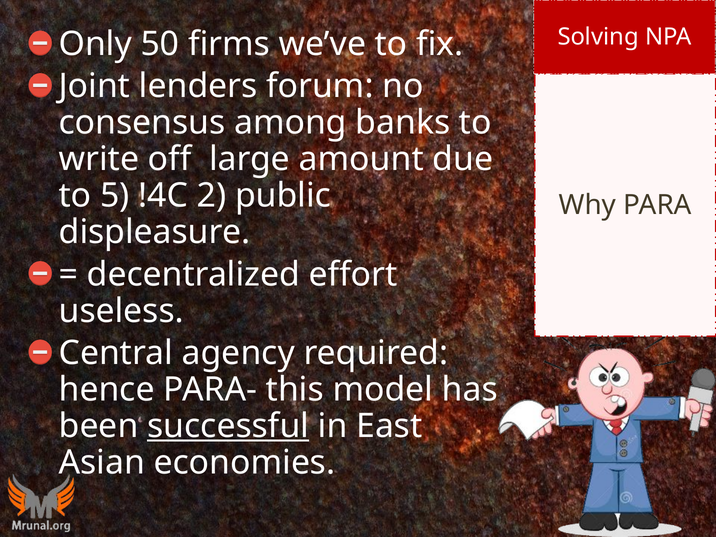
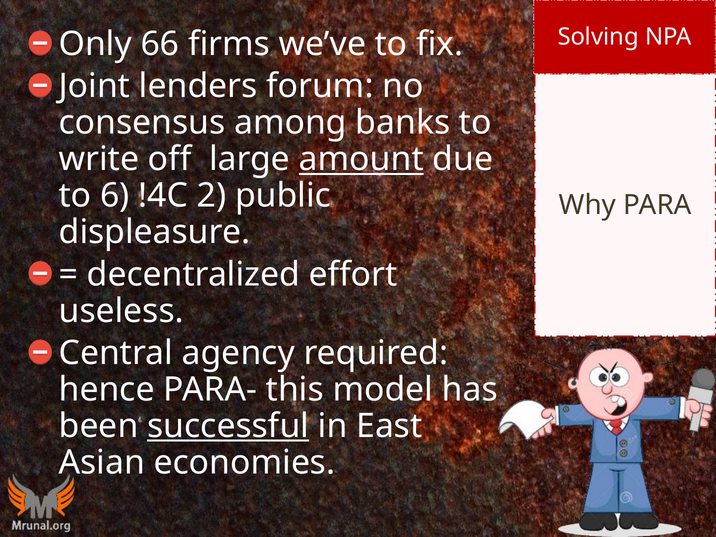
50: 50 -> 66 (160, 44)
amount underline: none -> present (361, 159)
5: 5 -> 6 (115, 196)
